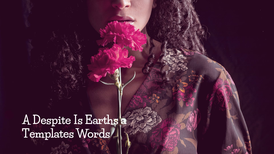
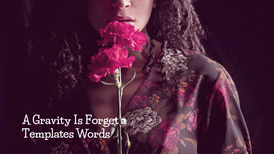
Despite: Despite -> Gravity (52, 120)
Earths: Earths -> Forget (102, 120)
